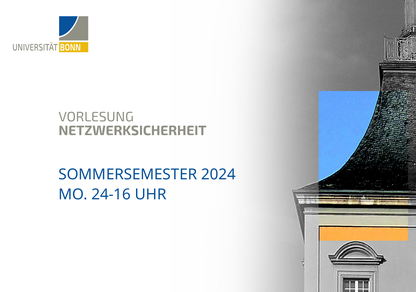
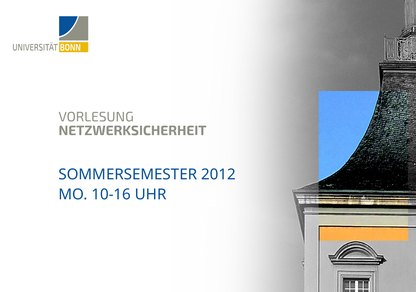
2024: 2024 -> 2012 (218, 174)
24-16: 24-16 -> 10-16 (111, 194)
